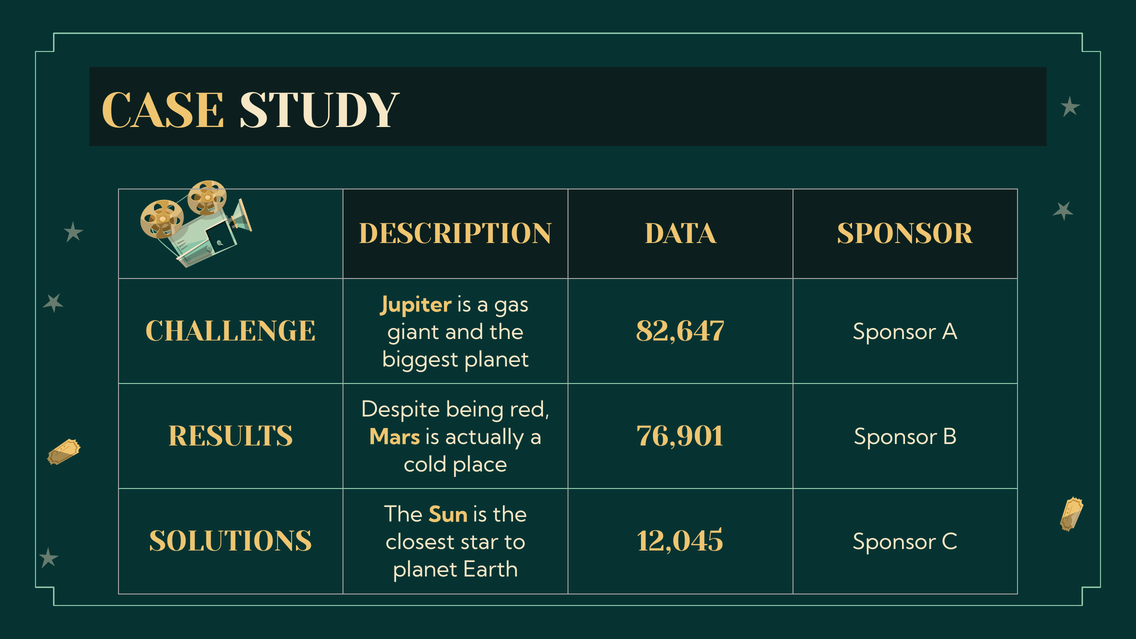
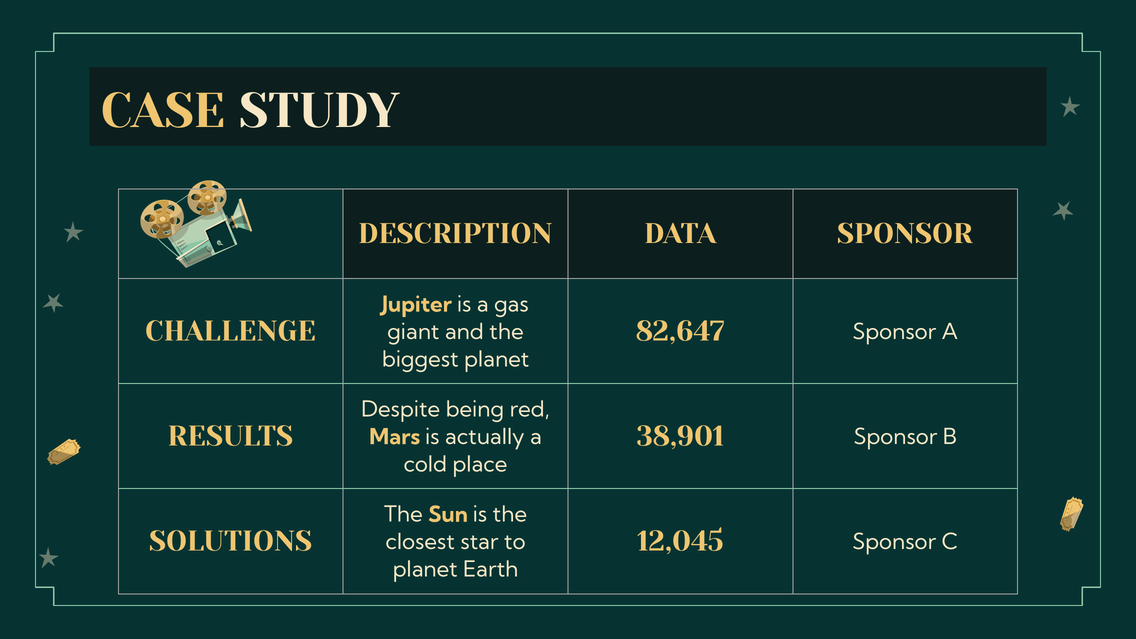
76,901: 76,901 -> 38,901 (681, 436)
